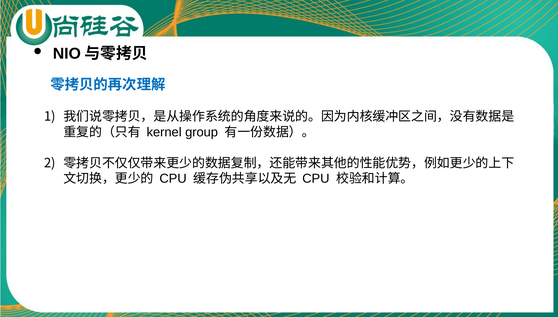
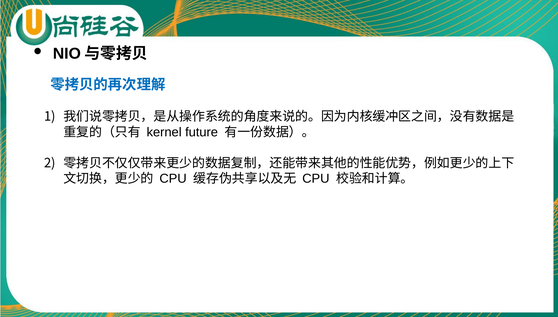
group: group -> future (202, 132)
